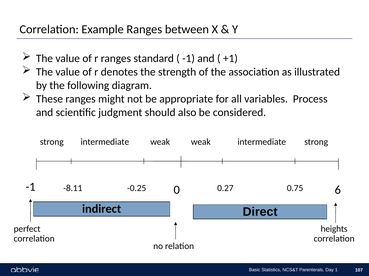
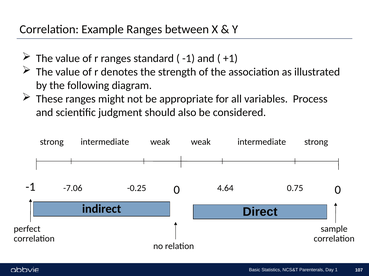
-1 6: 6 -> 0 (338, 190)
-8.11: -8.11 -> -7.06 (73, 189)
0.27: 0.27 -> 4.64 (225, 189)
heights: heights -> sample (334, 229)
